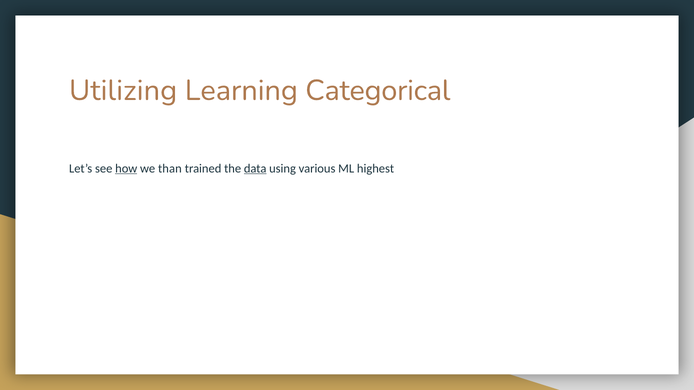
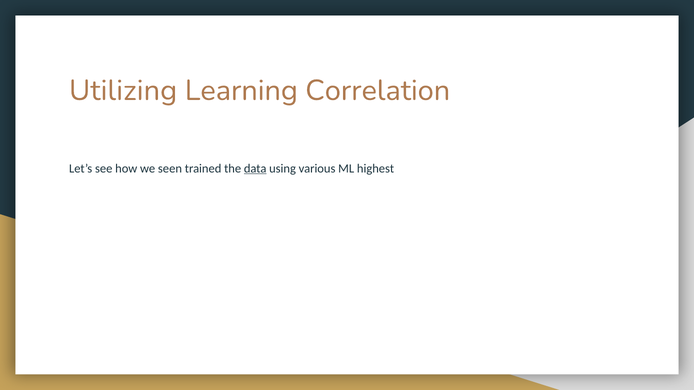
Categorical: Categorical -> Correlation (378, 90)
how underline: present -> none (126, 169)
than: than -> seen (170, 169)
